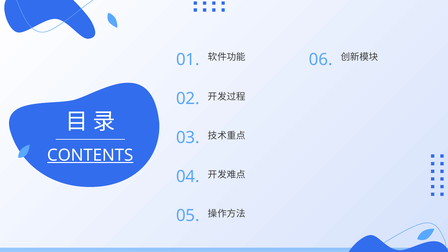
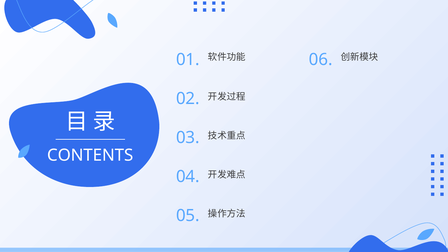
CONTENTS underline: present -> none (90, 155)
